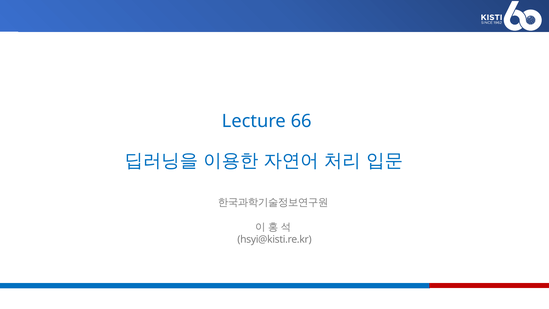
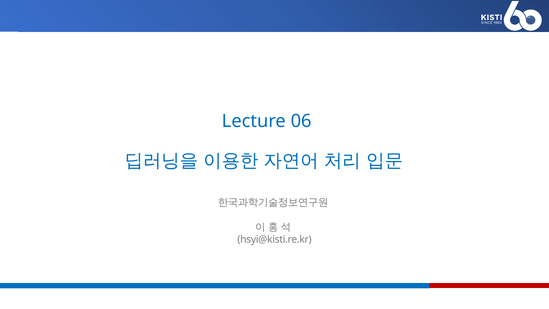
66: 66 -> 06 (301, 121)
